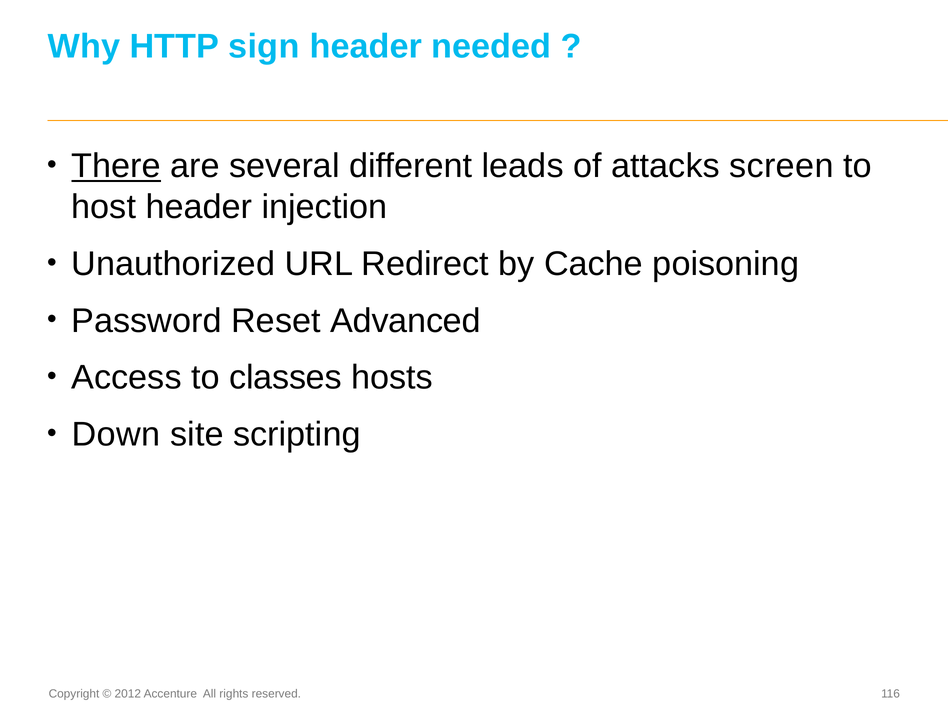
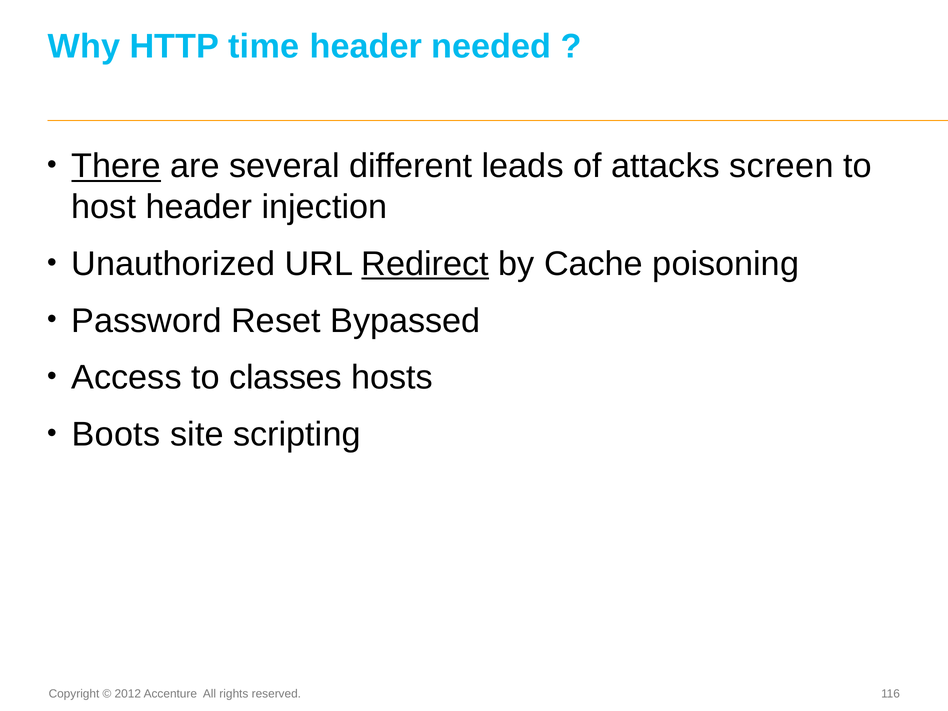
sign: sign -> time (264, 47)
Redirect underline: none -> present (425, 264)
Advanced: Advanced -> Bypassed (405, 321)
Down: Down -> Boots (116, 435)
